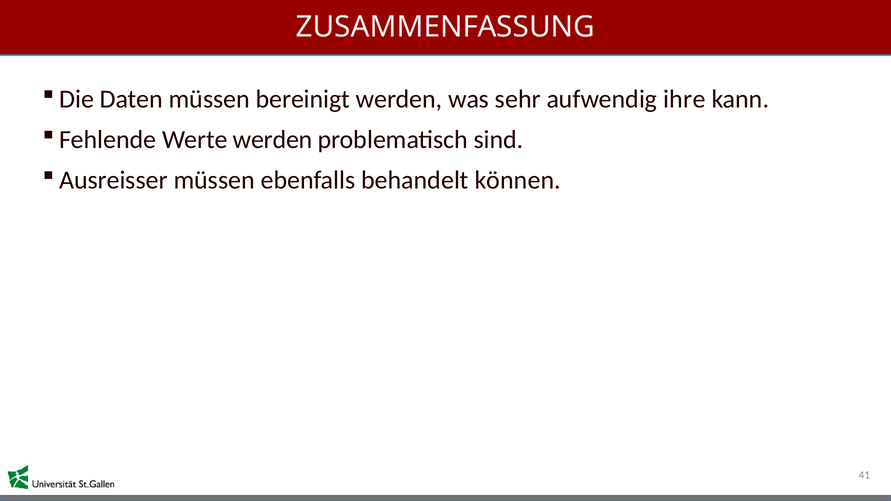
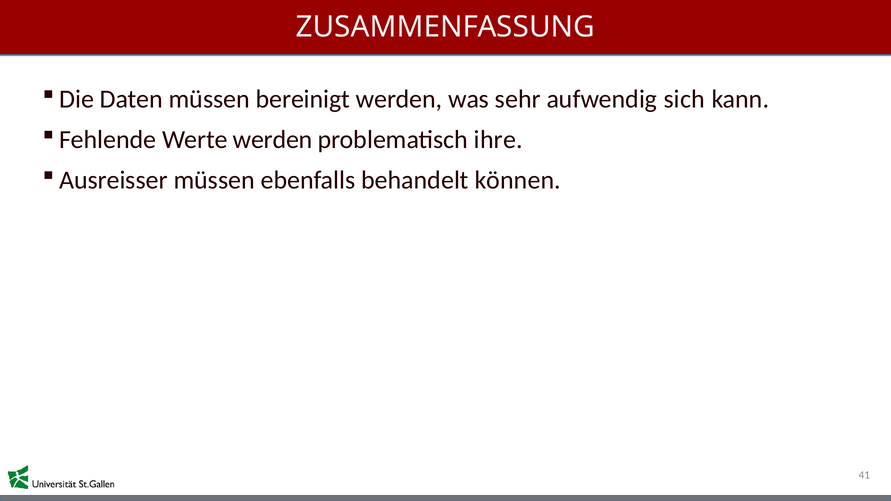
ihre: ihre -> sich (684, 99)
sind: sind -> ihre (498, 140)
